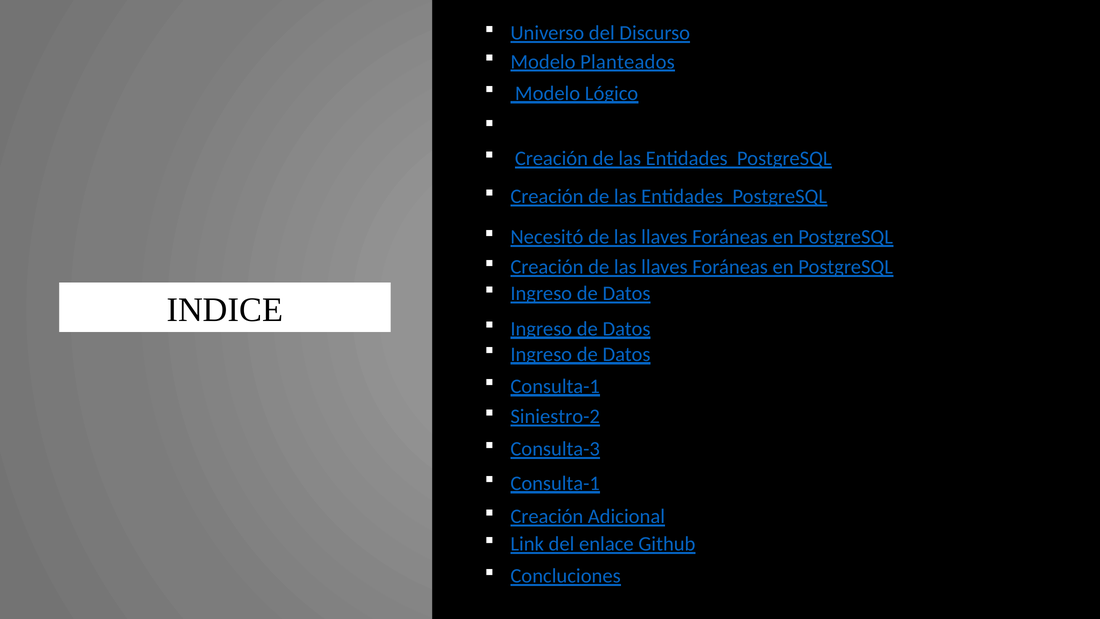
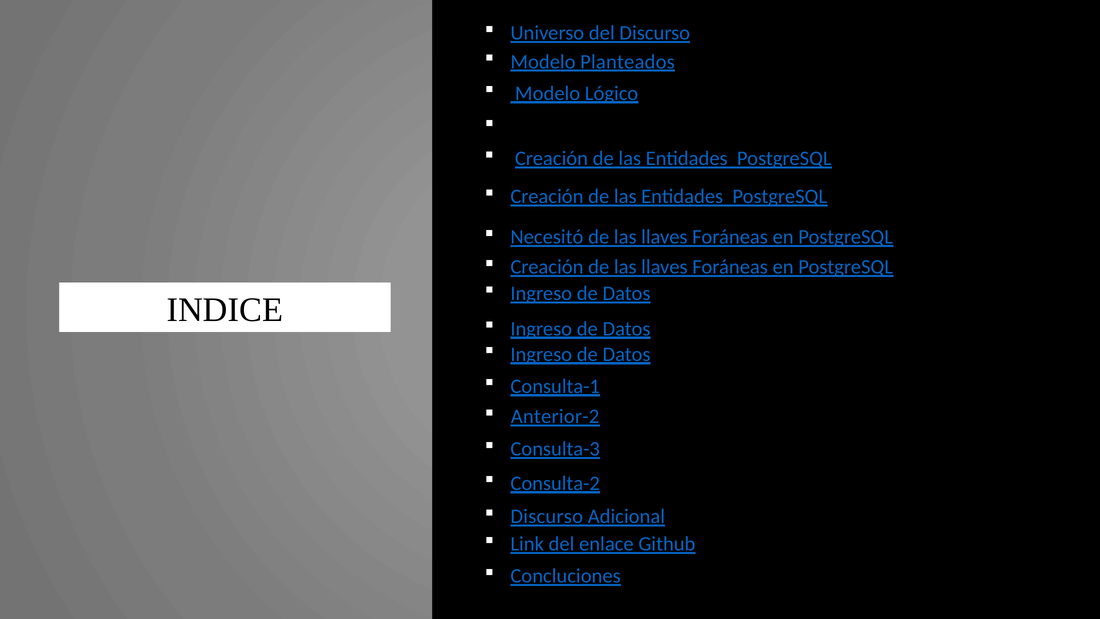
Siniestro-2: Siniestro-2 -> Anterior-2 (555, 417)
Consulta-1: Consulta-1 -> Consulta-2 (555, 483)
Creación: Creación -> Discurso (547, 516)
